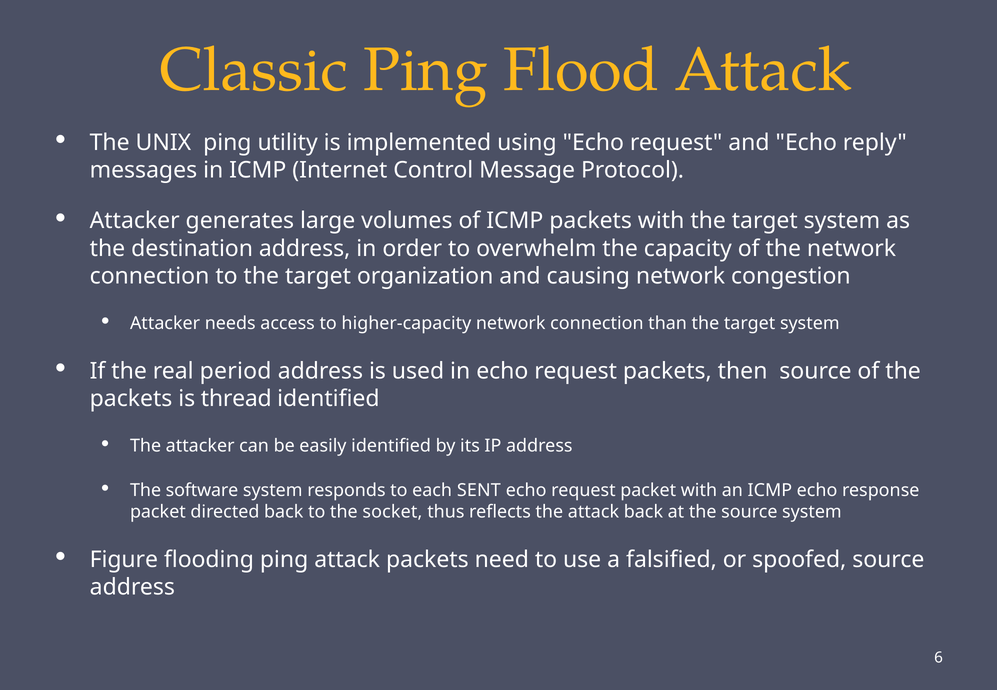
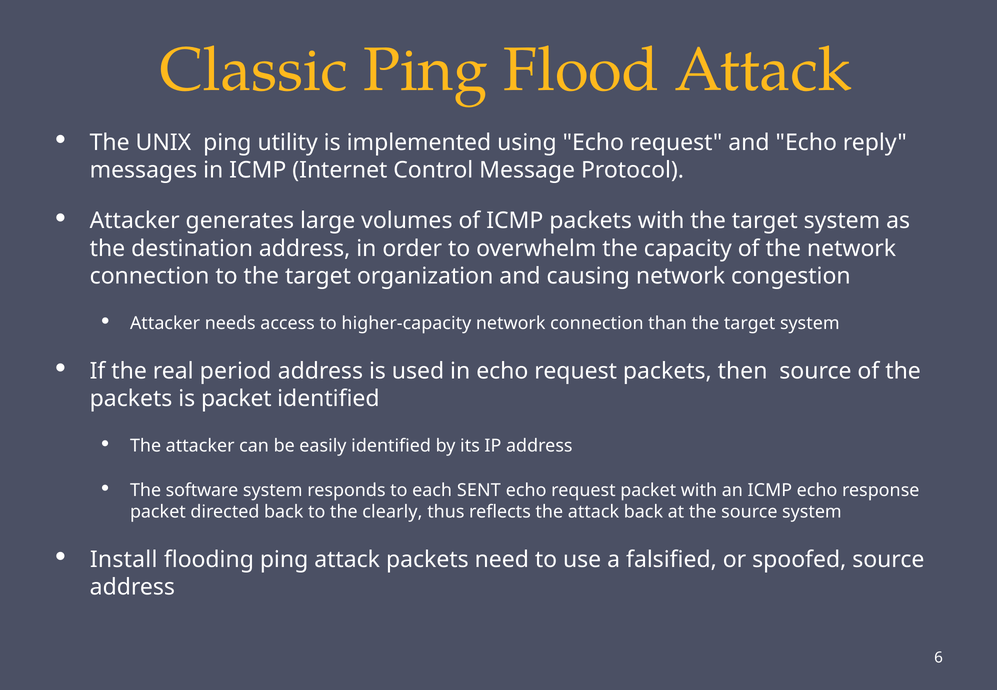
is thread: thread -> packet (236, 399)
socket: socket -> clearly (392, 512)
Figure: Figure -> Install (124, 560)
